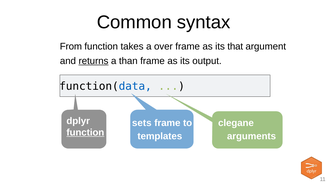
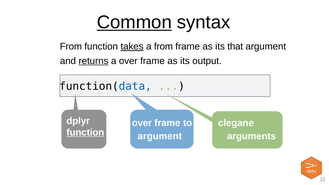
Common underline: none -> present (134, 22)
takes underline: none -> present (132, 47)
a over: over -> from (163, 47)
a than: than -> over (128, 61)
sets: sets -> over (142, 123)
templates: templates -> argument (160, 136)
